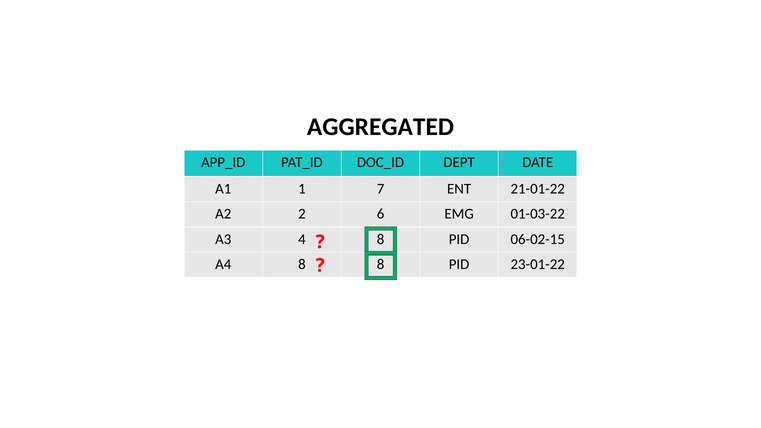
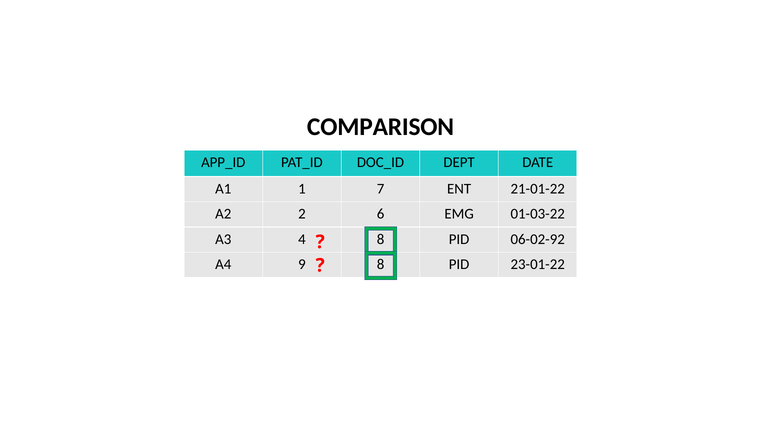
AGGREGATED: AGGREGATED -> COMPARISON (381, 127)
06-02-15: 06-02-15 -> 06-02-92 (538, 239)
A4 8: 8 -> 9 (302, 264)
